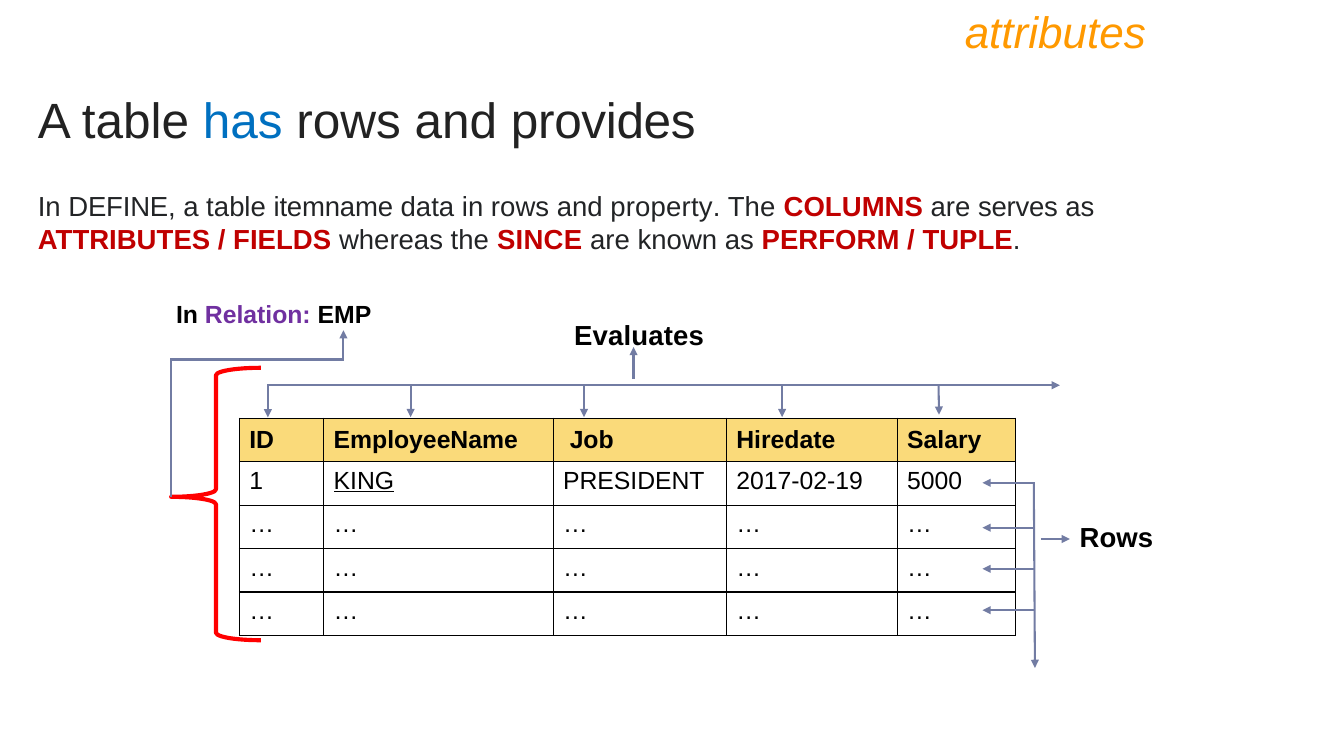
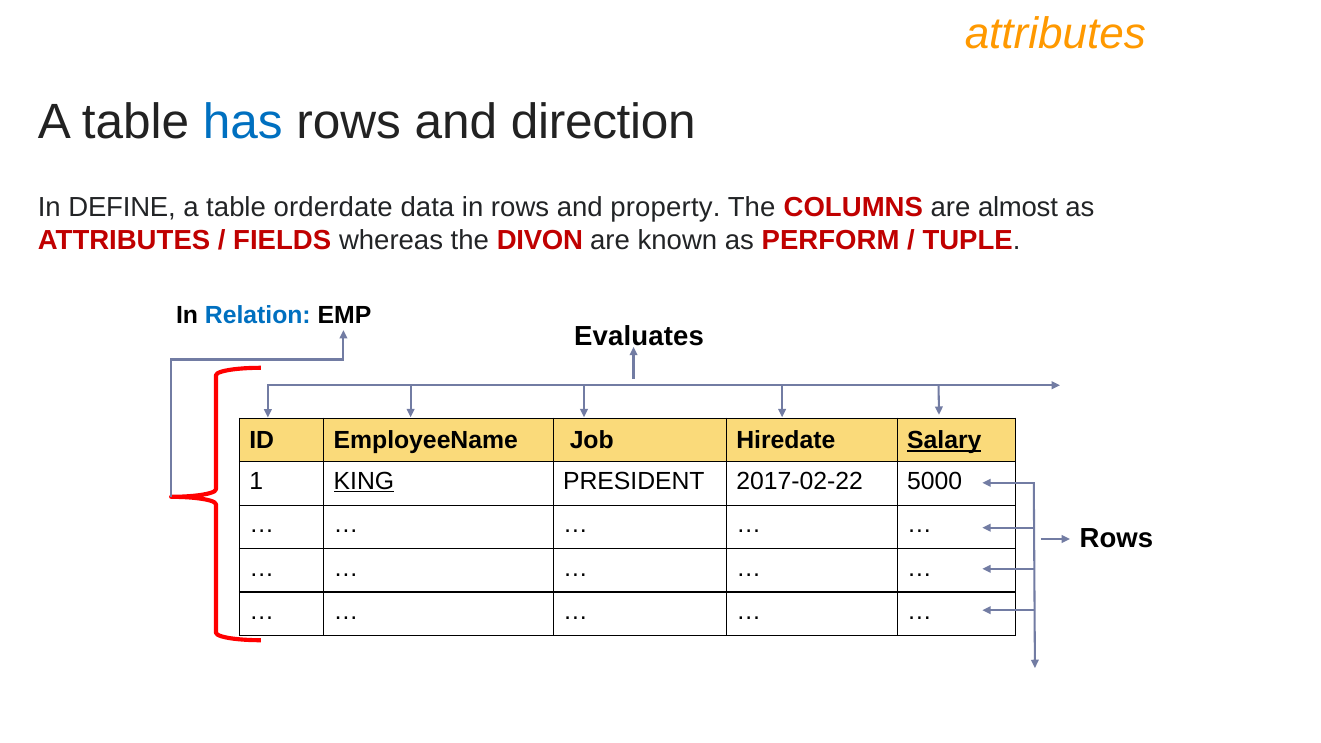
provides: provides -> direction (603, 122)
itemname: itemname -> orderdate (333, 208)
serves: serves -> almost (1018, 208)
SINCE: SINCE -> DIVON (540, 241)
Relation colour: purple -> blue (258, 315)
Salary underline: none -> present (944, 440)
2017-02-19: 2017-02-19 -> 2017-02-22 (800, 481)
